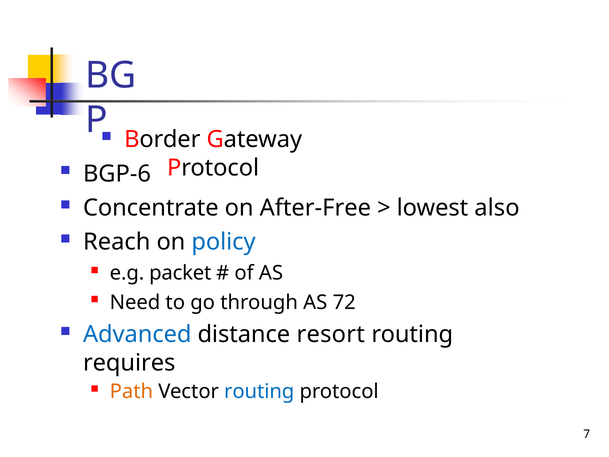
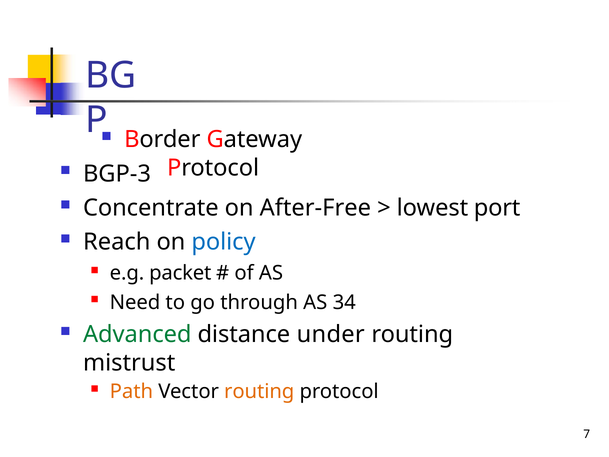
BGP-6: BGP-6 -> BGP-3 (117, 174)
also: also -> port (497, 208)
72: 72 -> 34 (344, 302)
Advanced colour: blue -> green (137, 334)
resort: resort -> under (331, 334)
requires: requires -> mistrust (129, 363)
routing colour: blue -> orange (259, 392)
